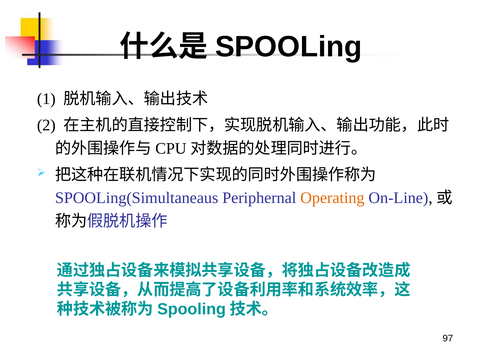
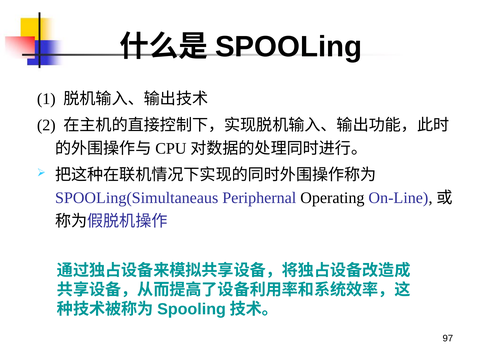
Operating colour: orange -> black (332, 198)
